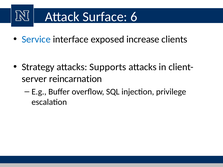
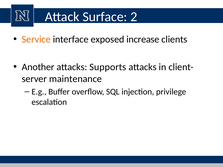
6: 6 -> 2 (134, 17)
Service colour: blue -> orange (36, 39)
Strategy: Strategy -> Another (38, 67)
reincarnation: reincarnation -> maintenance (75, 79)
